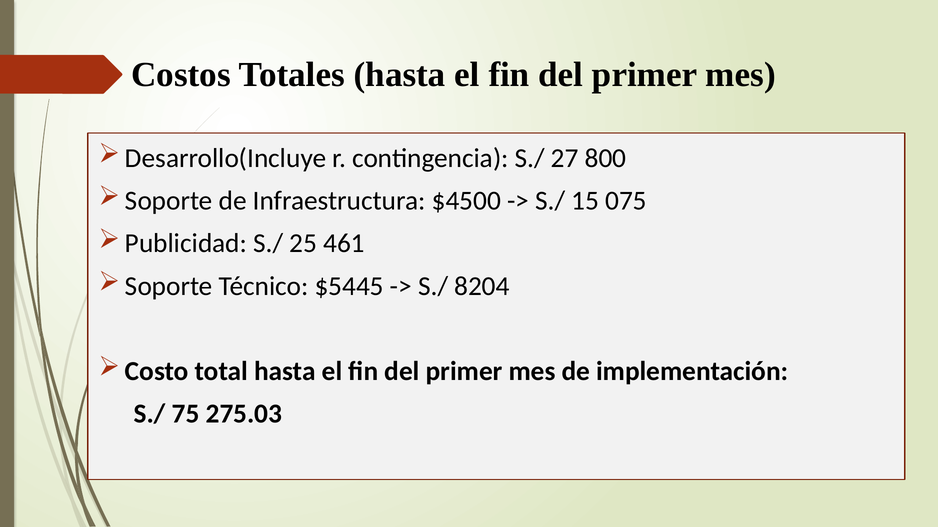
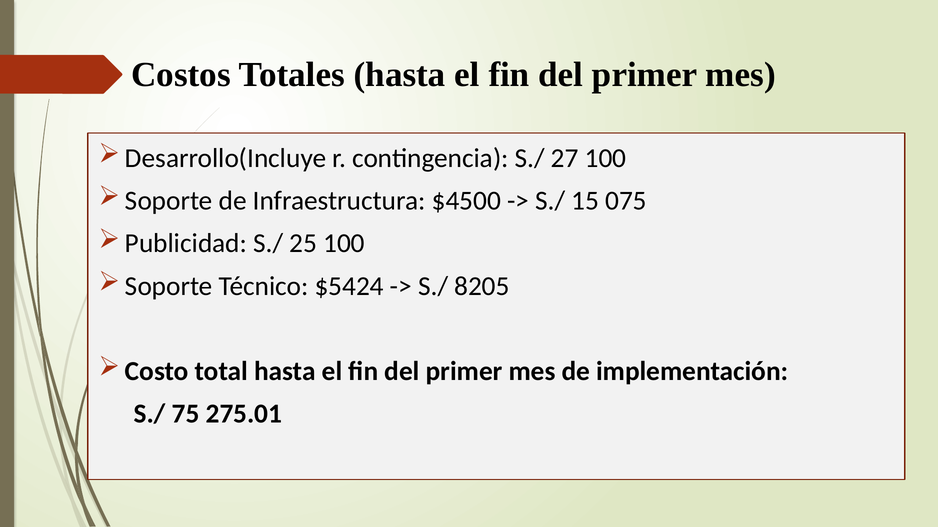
27 800: 800 -> 100 (606, 158)
25 461: 461 -> 100 (344, 244)
$5445: $5445 -> $5424 (349, 286)
8204: 8204 -> 8205 (482, 286)
275.03: 275.03 -> 275.01 (244, 414)
